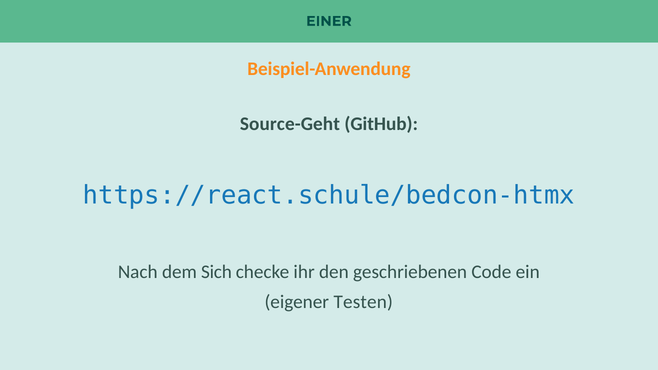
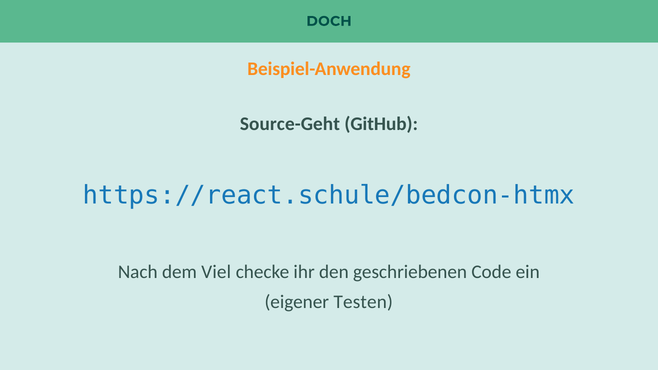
EINER: EINER -> DOCH (329, 21)
Sich: Sich -> Viel (216, 272)
